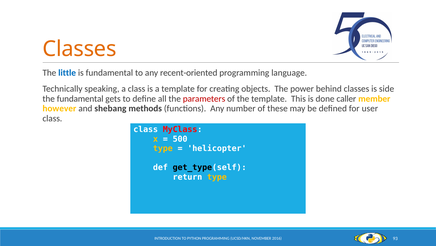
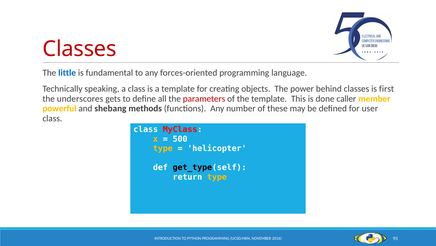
Classes colour: orange -> red (80, 49)
recent-oriented: recent-oriented -> forces-oriented (189, 72)
side: side -> first (387, 89)
the fundamental: fundamental -> underscores (80, 98)
however: however -> powerful (59, 108)
